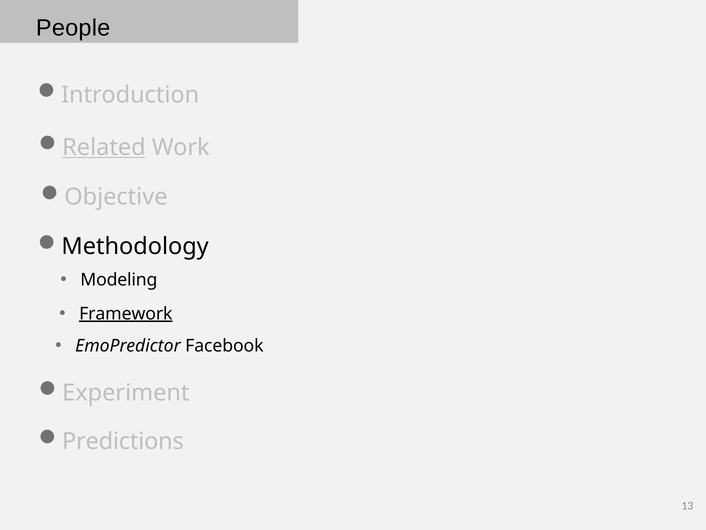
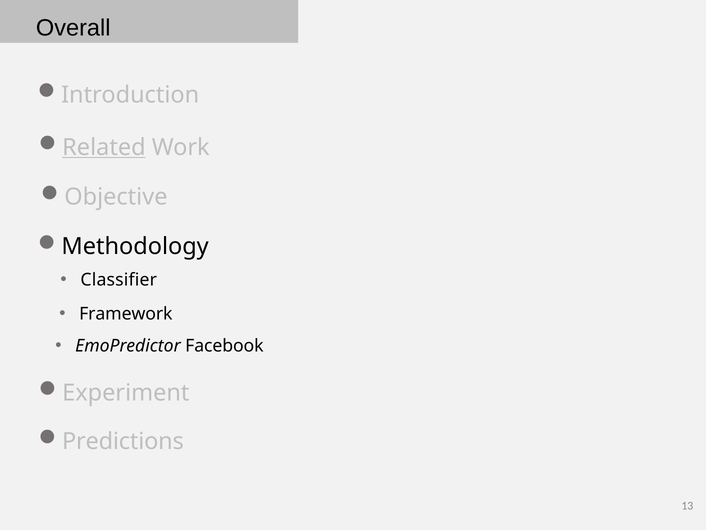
People: People -> Overall (73, 28)
Modeling: Modeling -> Classifier (119, 280)
Framework underline: present -> none (126, 313)
